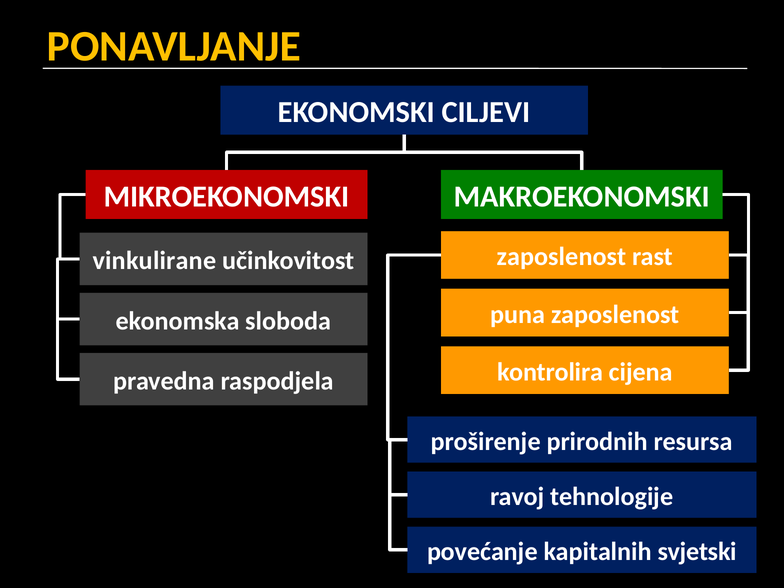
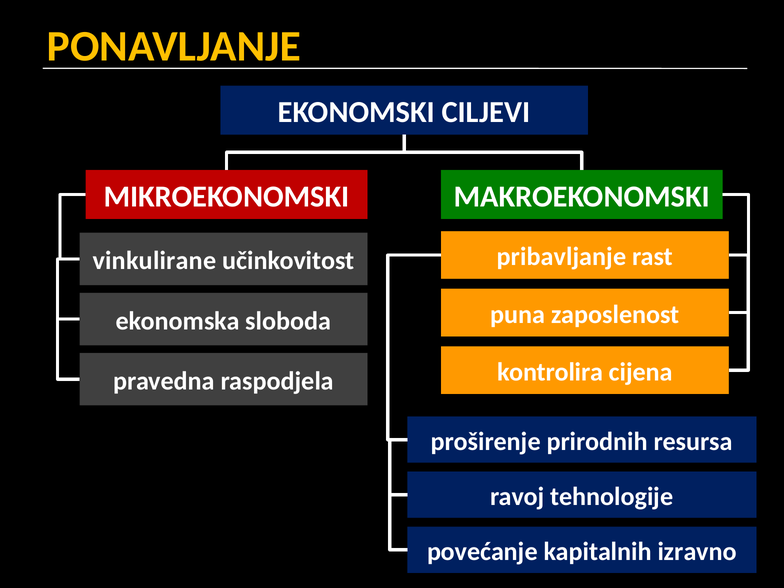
zaposlenost: zaposlenost -> pribavljanje (561, 257)
svjetski: svjetski -> izravno (697, 552)
